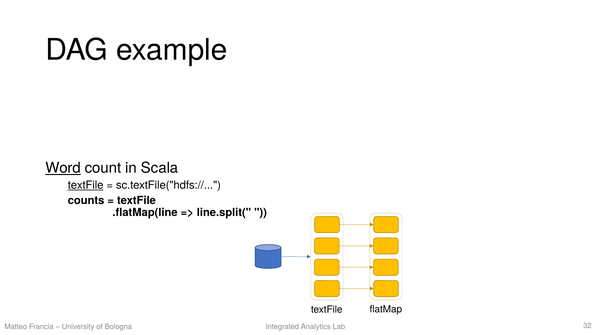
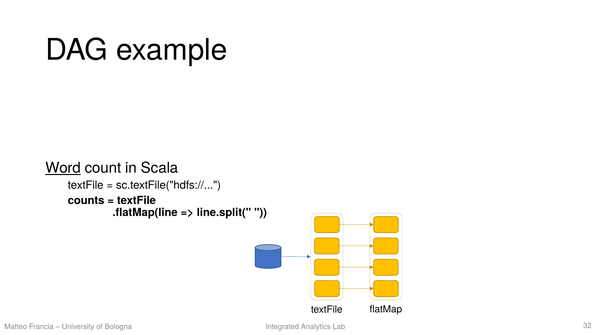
textFile underline: present -> none (86, 185)
